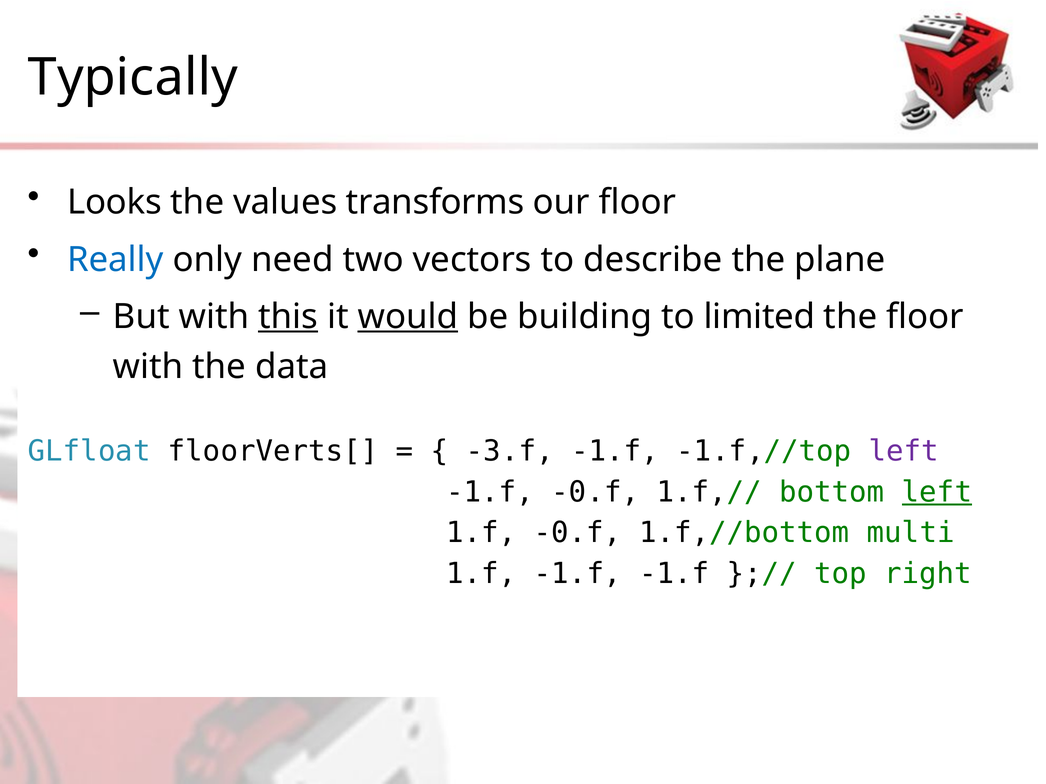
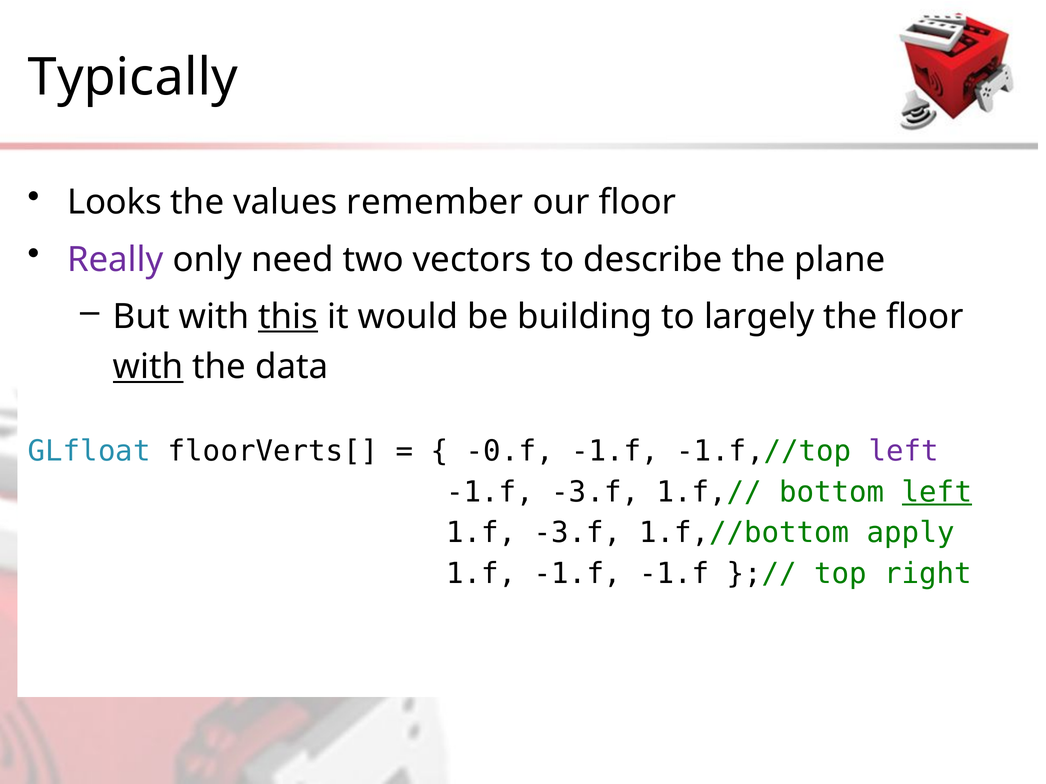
transforms: transforms -> remember (435, 203)
Really colour: blue -> purple (115, 260)
would underline: present -> none (408, 317)
limited: limited -> largely (759, 317)
with underline: none -> present (148, 367)
-3.f: -3.f -> -0.f (510, 452)
-1.f -0.f: -0.f -> -3.f (595, 492)
1.f -0.f: -0.f -> -3.f (578, 533)
multi: multi -> apply (911, 533)
